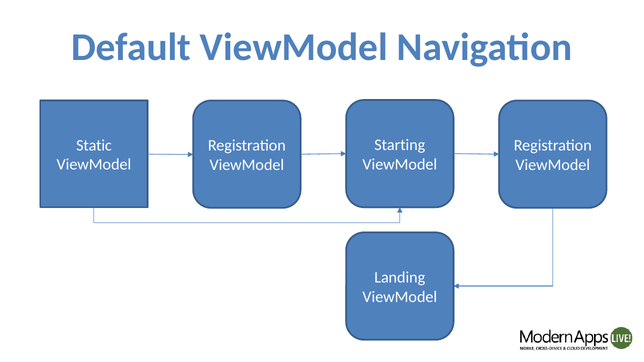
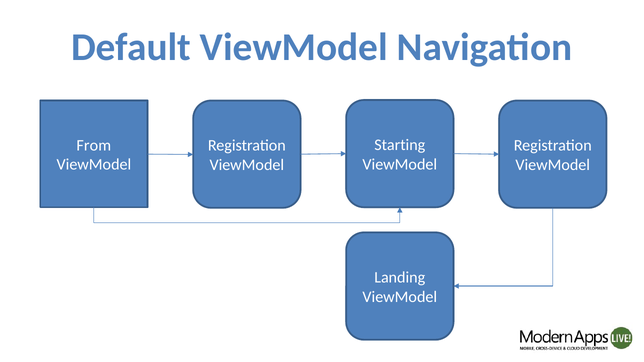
Static: Static -> From (94, 145)
